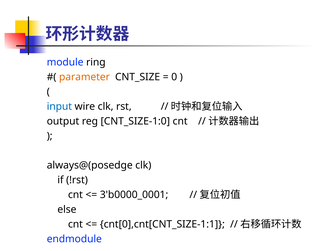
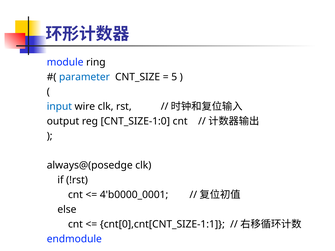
parameter colour: orange -> blue (84, 77)
0: 0 -> 5 (174, 77)
3'b0000_0001: 3'b0000_0001 -> 4'b0000_0001 (134, 195)
